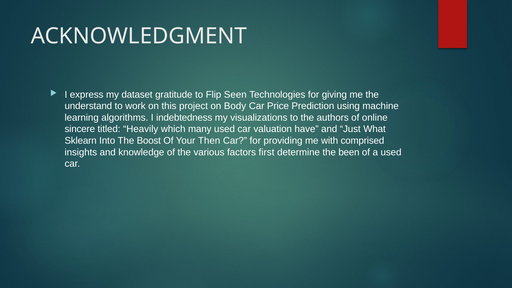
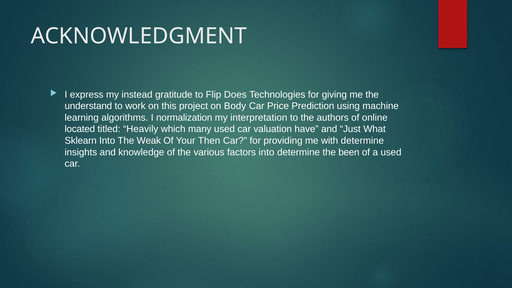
dataset: dataset -> instead (137, 95)
Seen: Seen -> Does (235, 95)
indebtedness: indebtedness -> normalization (184, 118)
visualizations: visualizations -> interpretation (259, 118)
sincere: sincere -> located (80, 129)
Boost: Boost -> Weak (149, 141)
with comprised: comprised -> determine (362, 141)
factors first: first -> into (267, 152)
